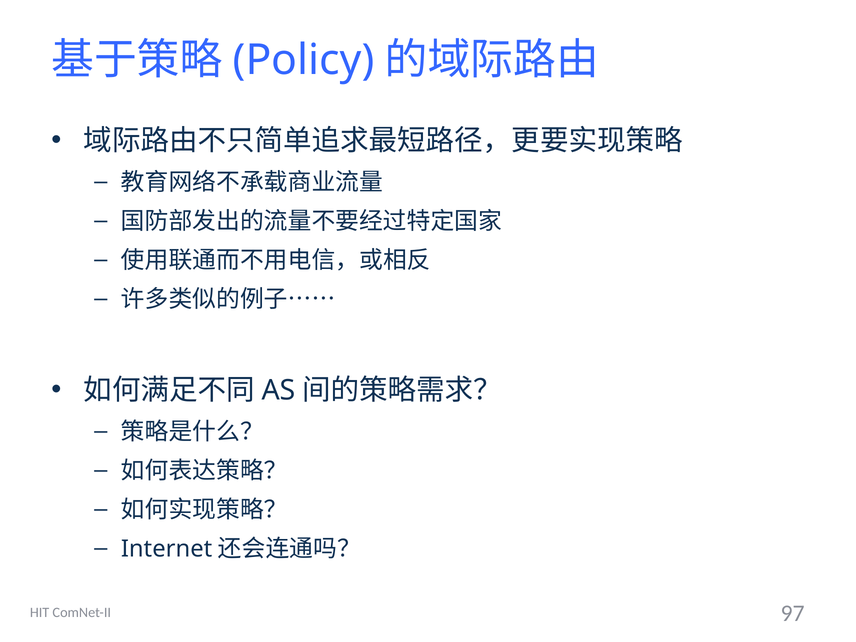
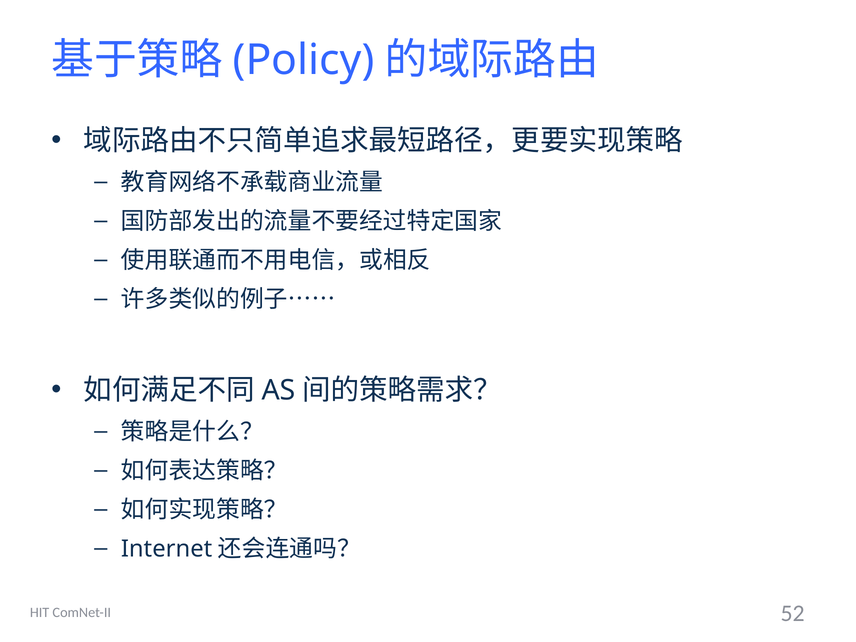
97: 97 -> 52 (793, 613)
